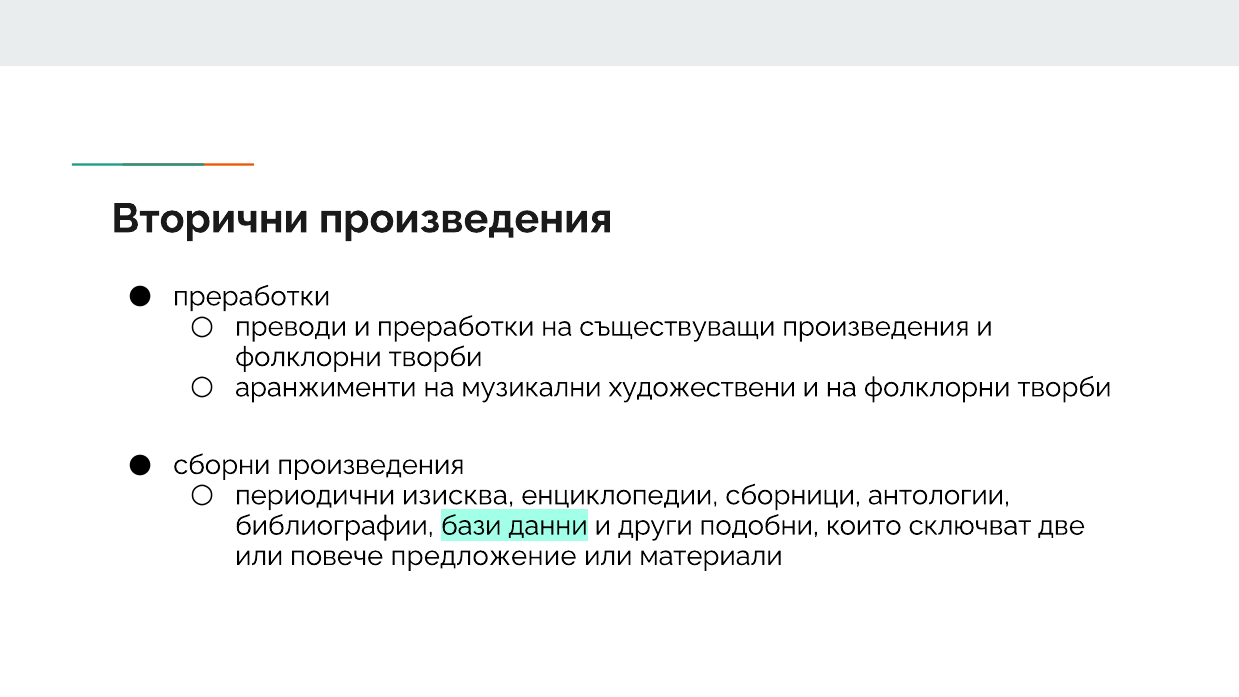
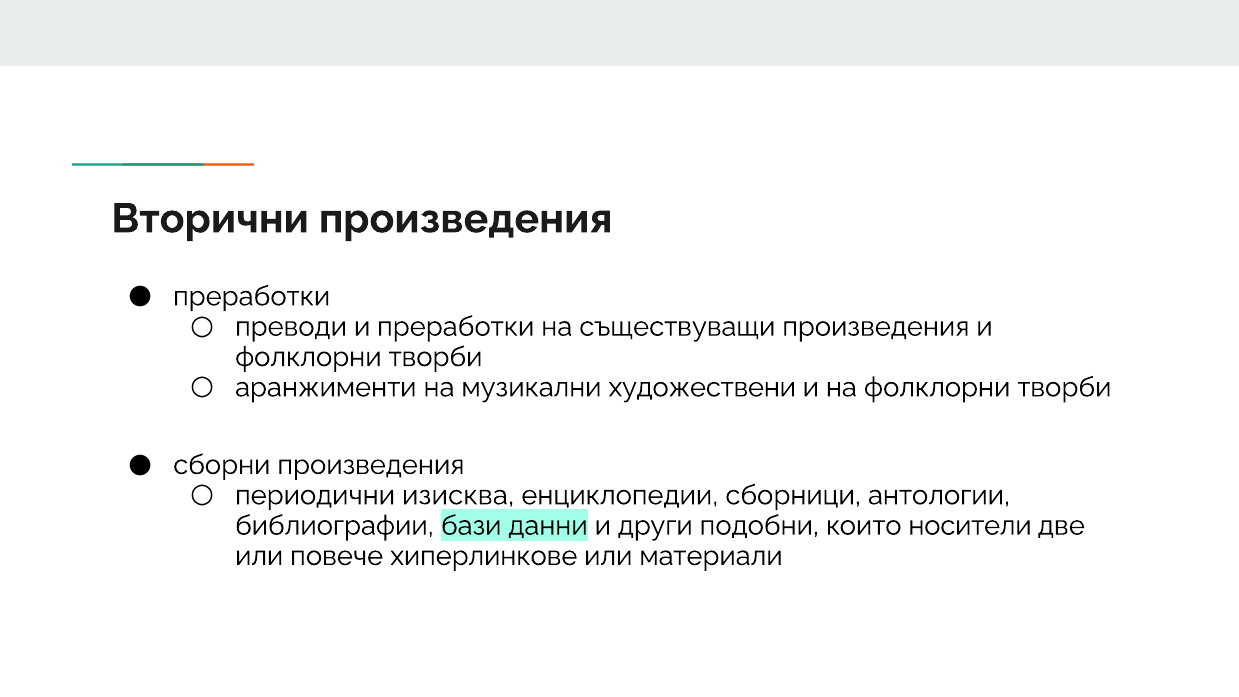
сключват: сключват -> носители (970, 526)
предложение: предложение -> хиперлинкове (484, 556)
